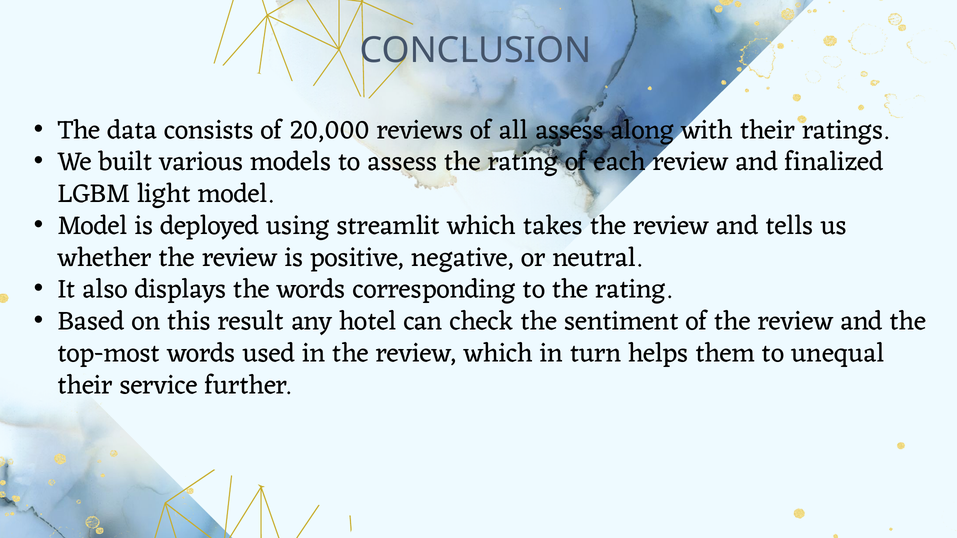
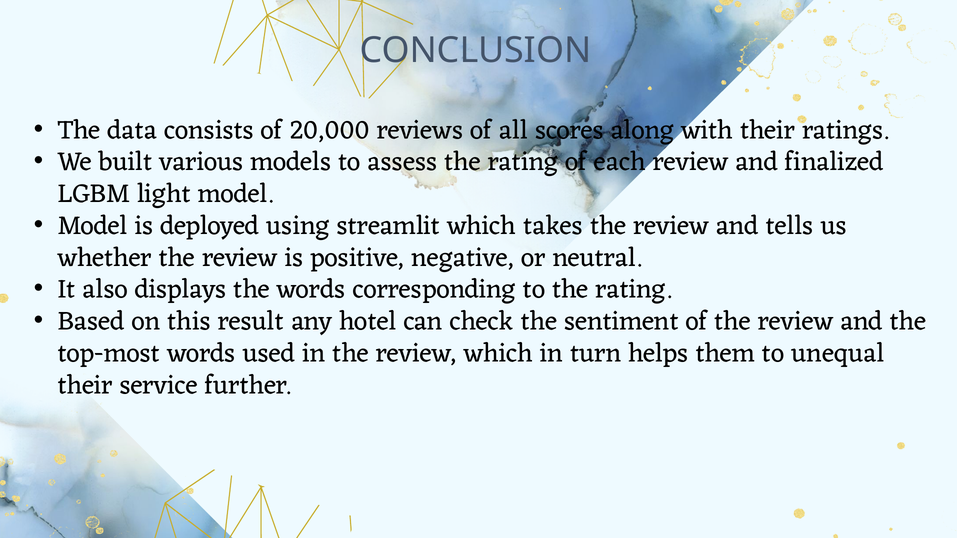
all assess: assess -> scores (570, 130)
